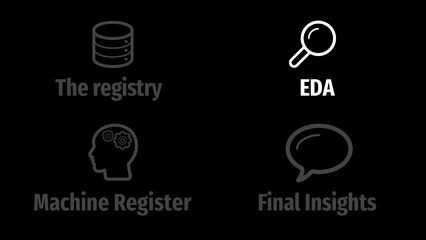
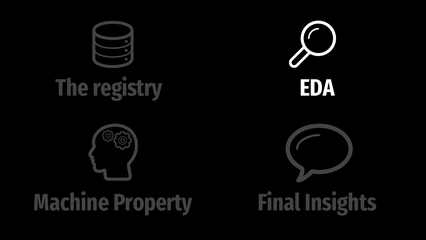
Register: Register -> Property (153, 202)
